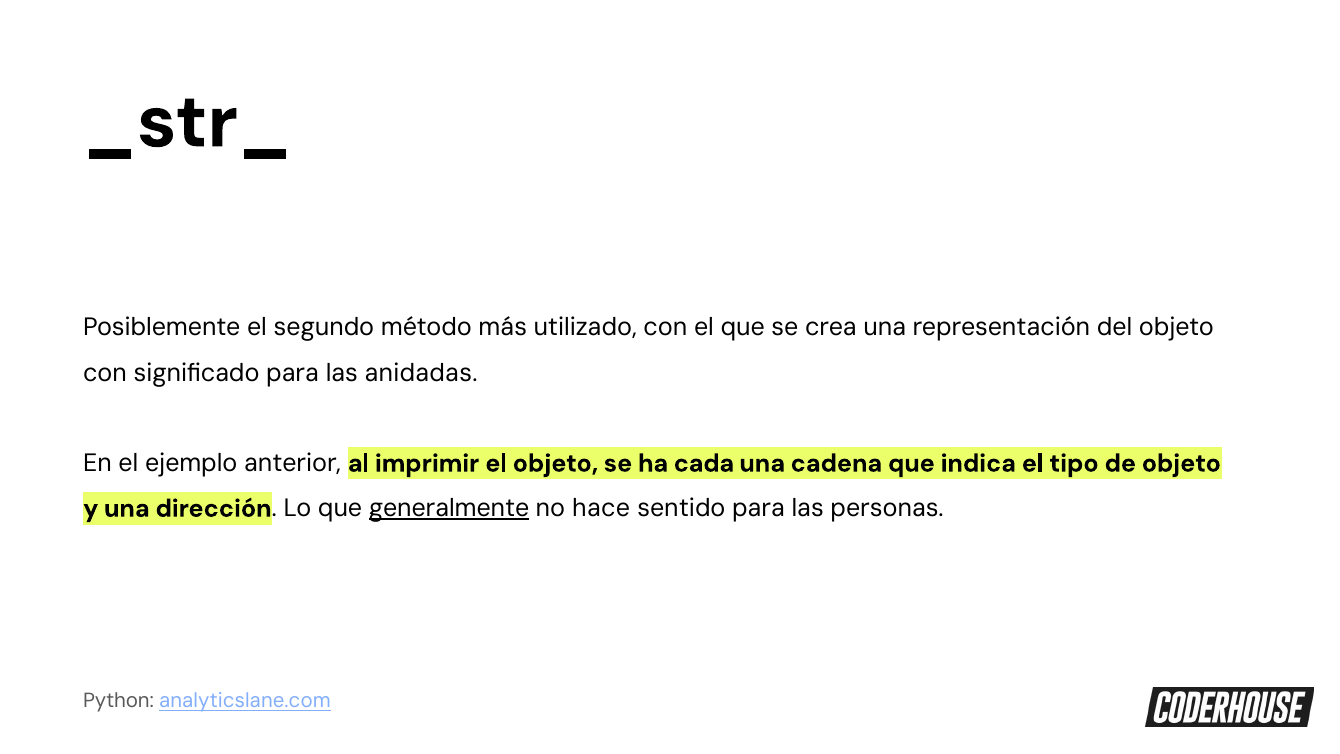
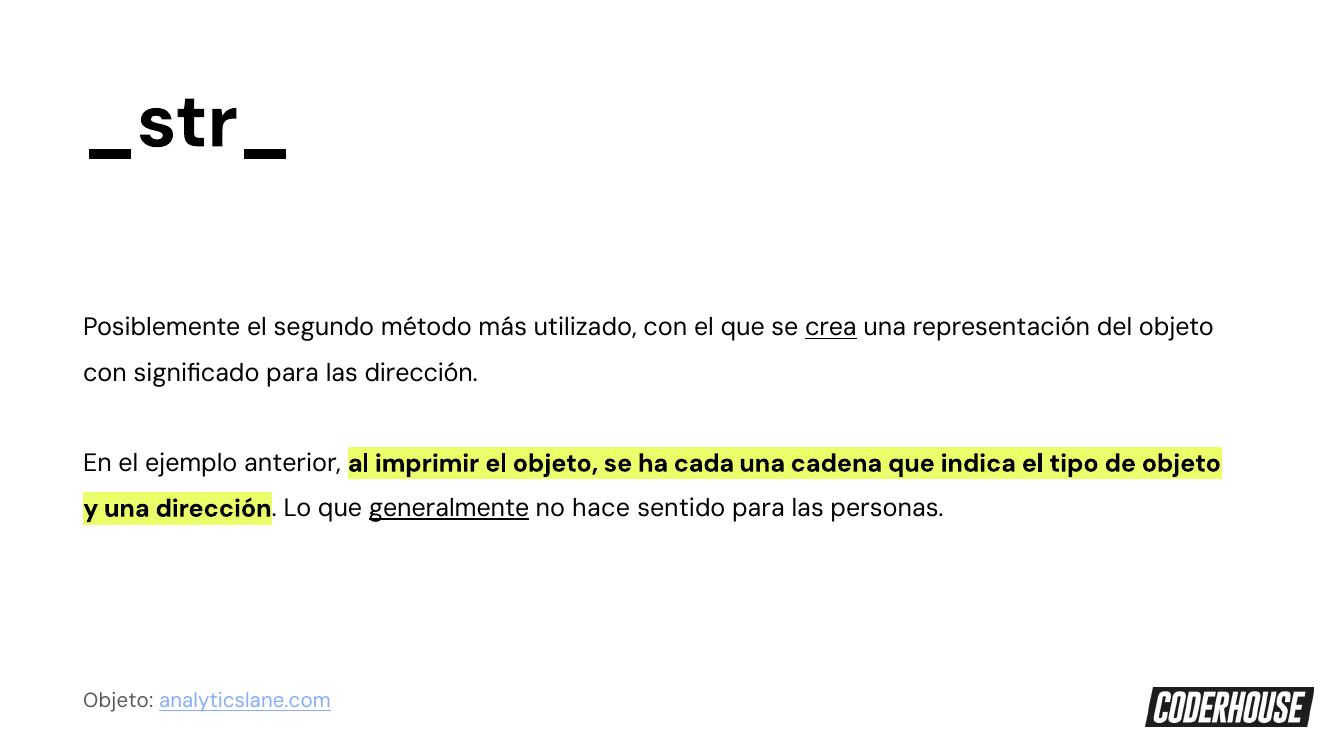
crea underline: none -> present (831, 328)
las anidadas: anidadas -> dirección (421, 373)
Python: Python -> Objeto (118, 701)
